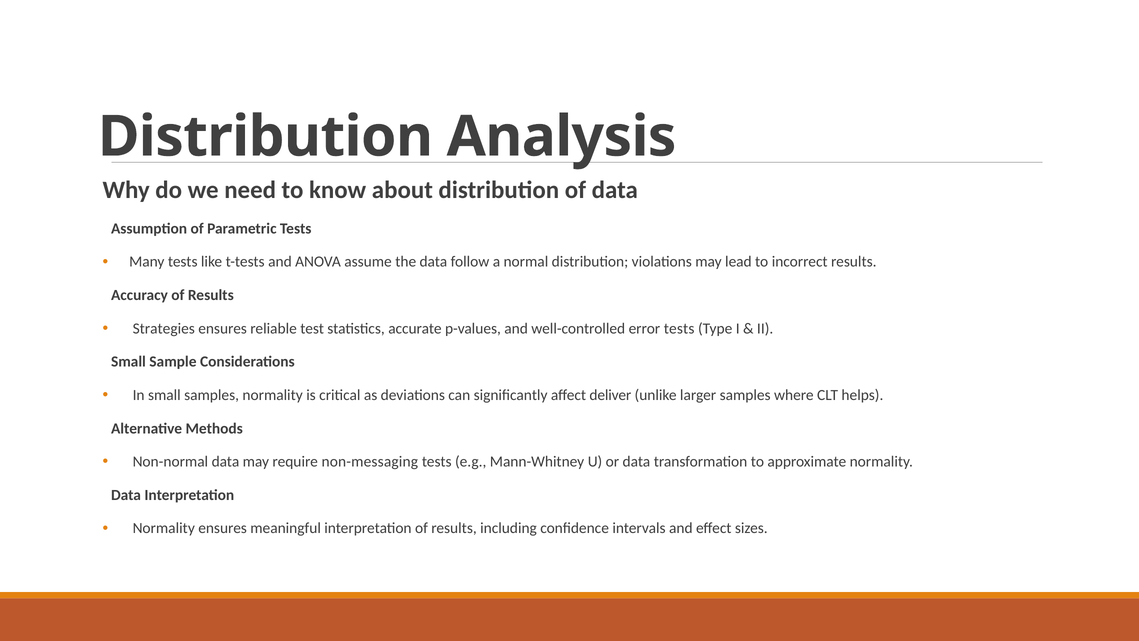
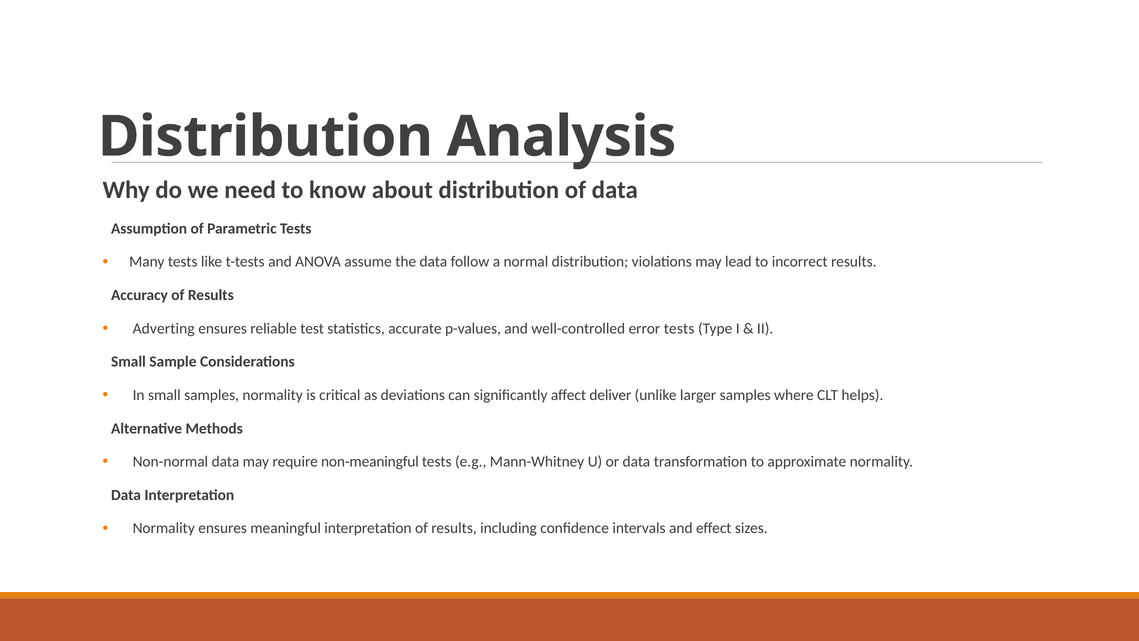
Strategies: Strategies -> Adverting (164, 328)
non-messaging: non-messaging -> non-meaningful (370, 462)
